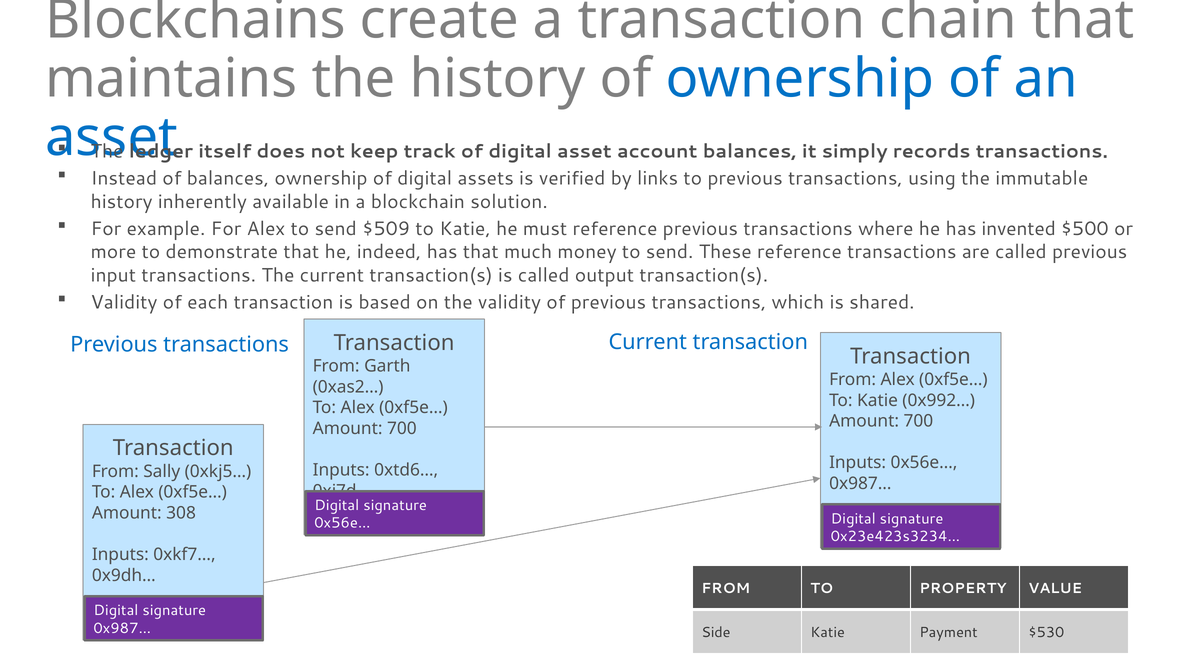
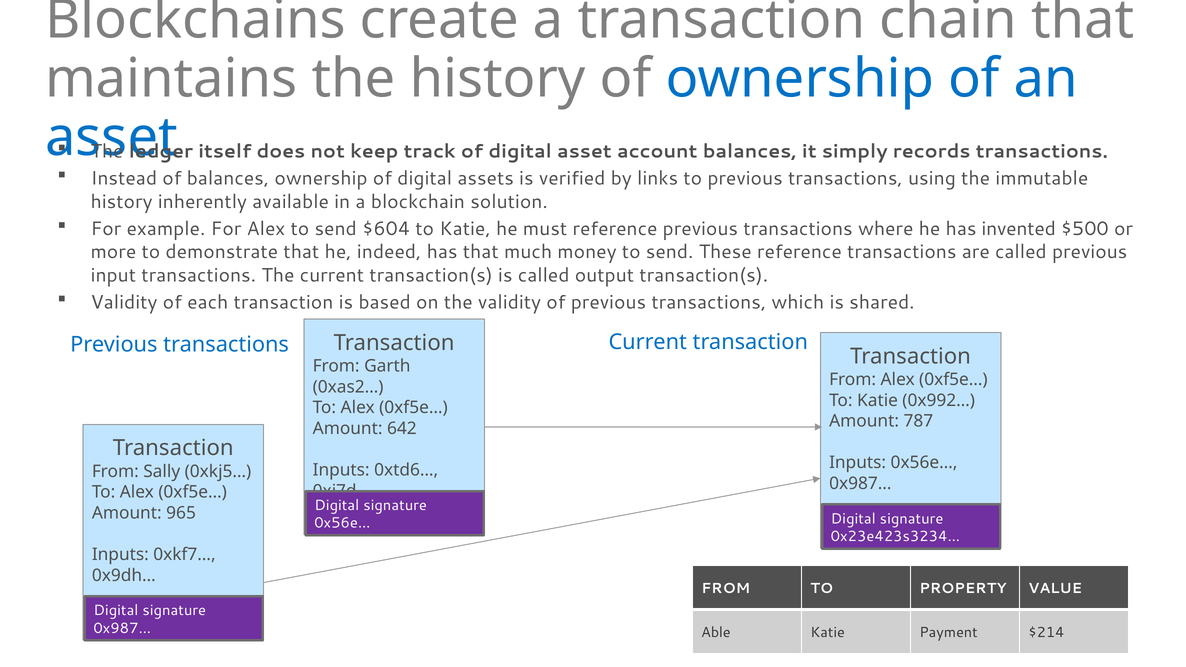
$509: $509 -> $604 (386, 229)
700: 700 -> 787 (918, 421)
700: 700 -> 642 (402, 429)
308: 308 -> 965 (181, 513)
Side: Side -> Able (716, 632)
$530: $530 -> $214 (1046, 632)
